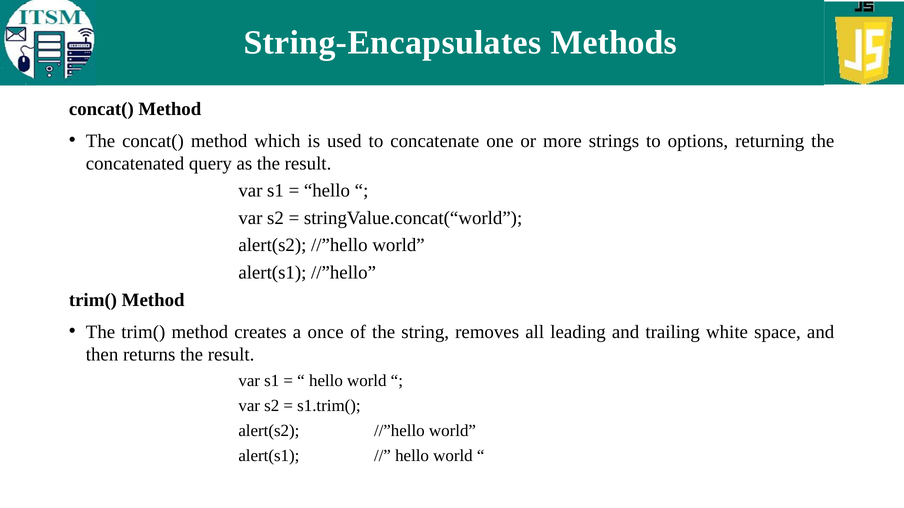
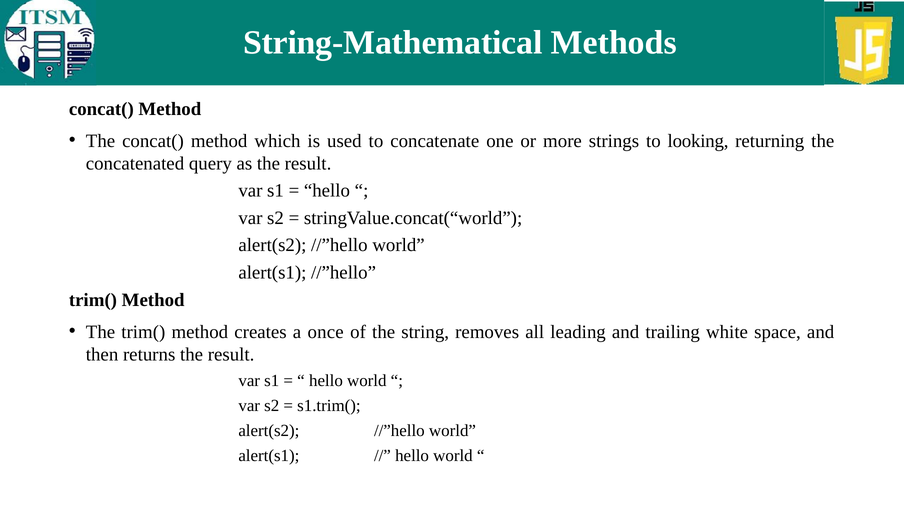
String-Encapsulates: String-Encapsulates -> String-Mathematical (393, 42)
options: options -> looking (698, 141)
